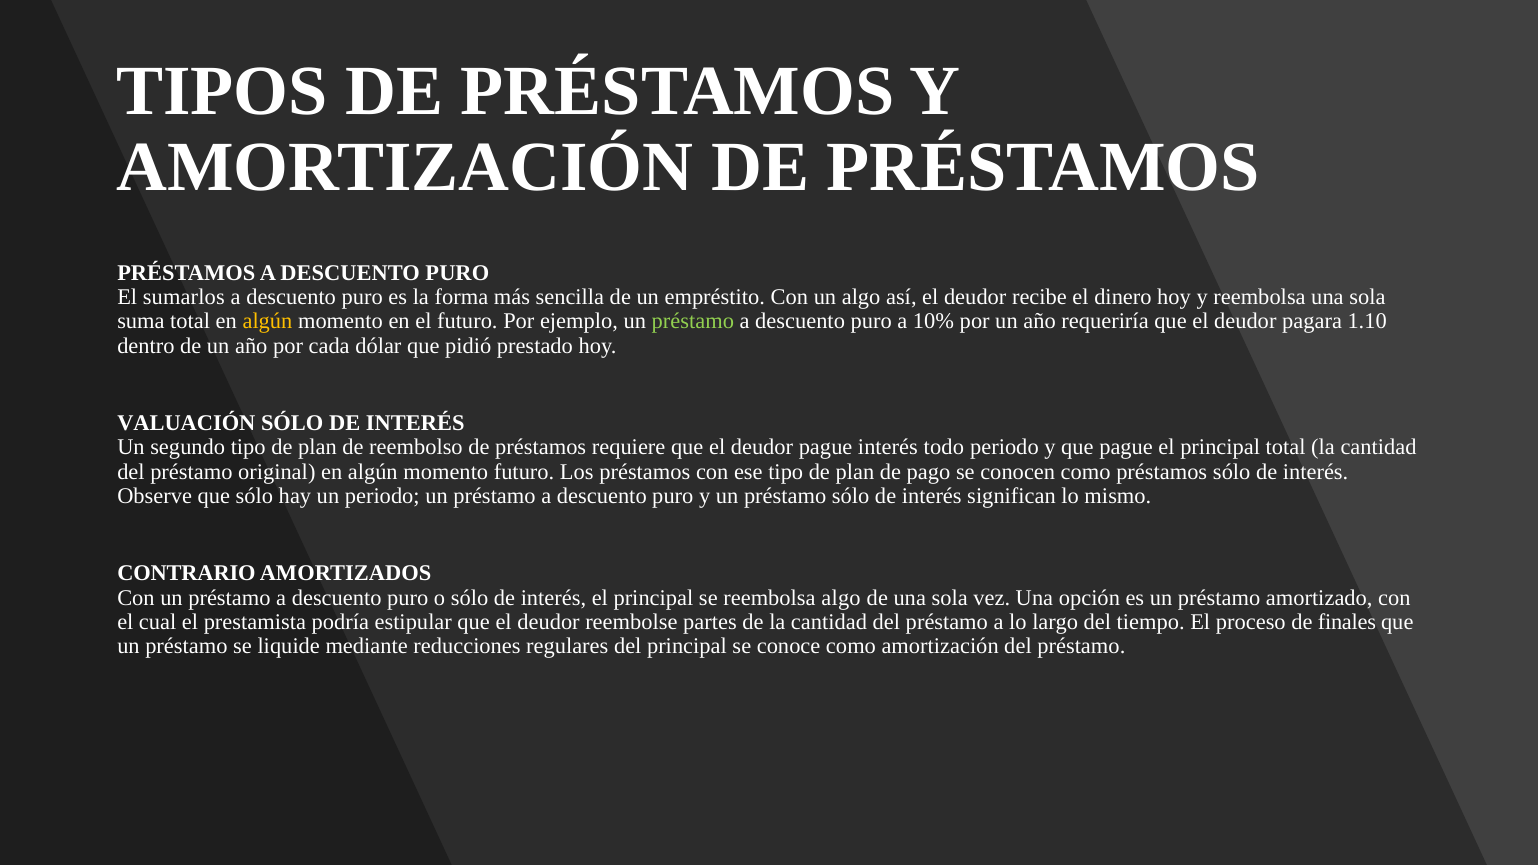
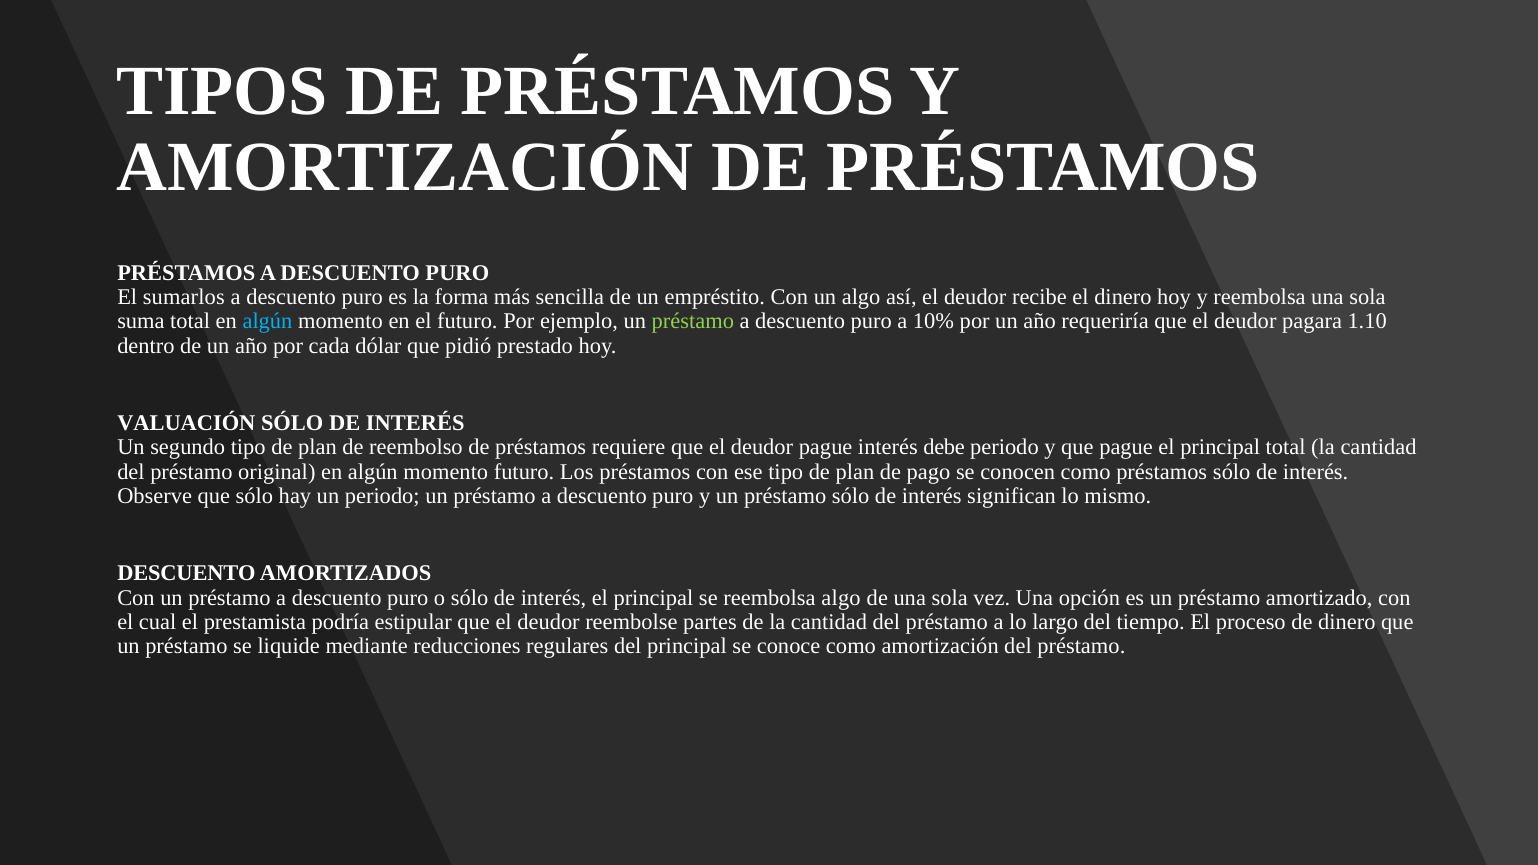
algún colour: yellow -> light blue (267, 322)
todo: todo -> debe (944, 448)
CONTRARIO: CONTRARIO -> DESCUENTO (186, 574)
de finales: finales -> dinero (1347, 622)
